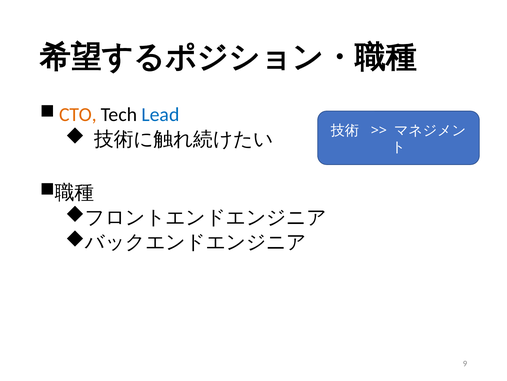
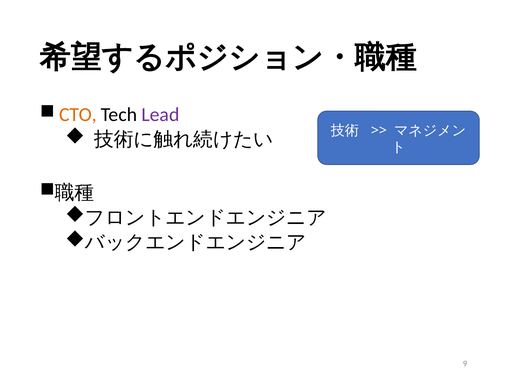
Lead colour: blue -> purple (160, 114)
